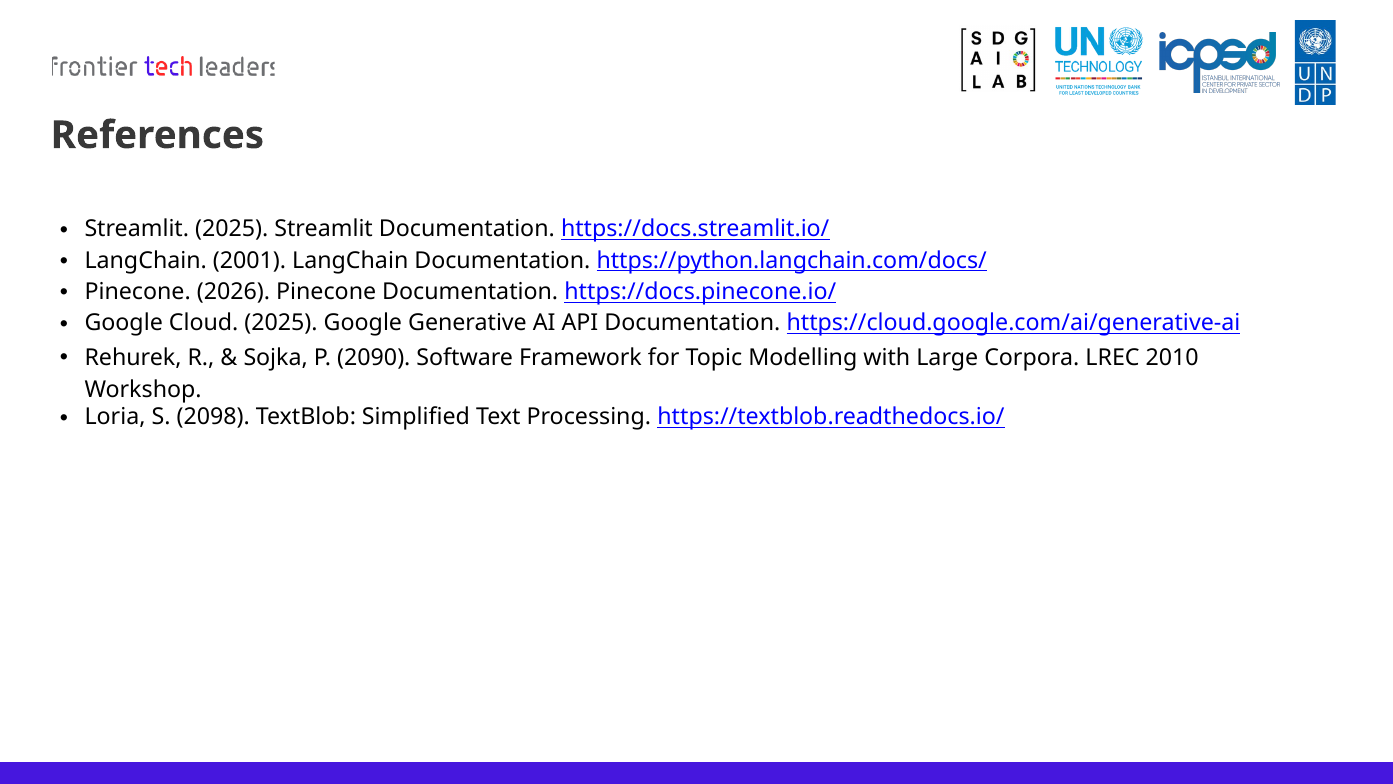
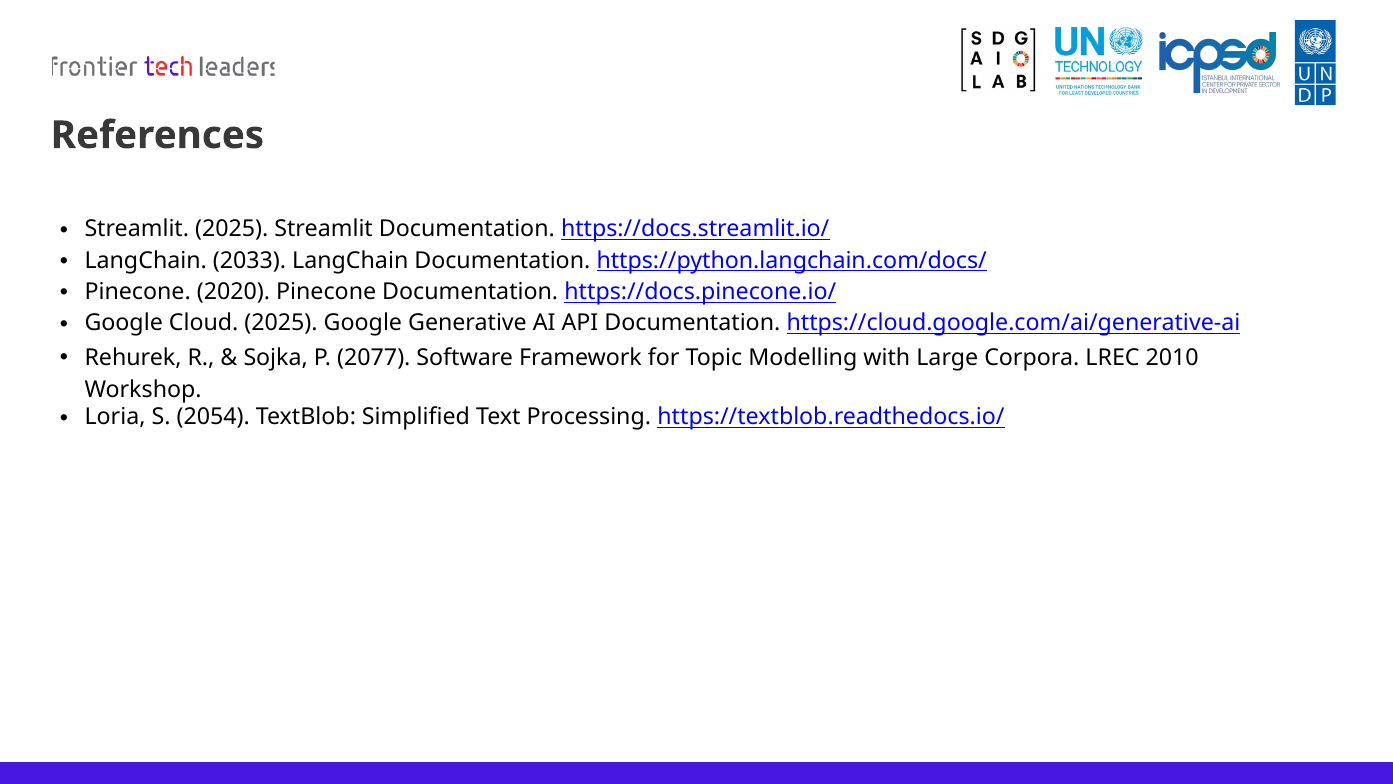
2001: 2001 -> 2033 (250, 260)
2026: 2026 -> 2020 (233, 292)
2090: 2090 -> 2077 (374, 358)
2098: 2098 -> 2054 (213, 417)
